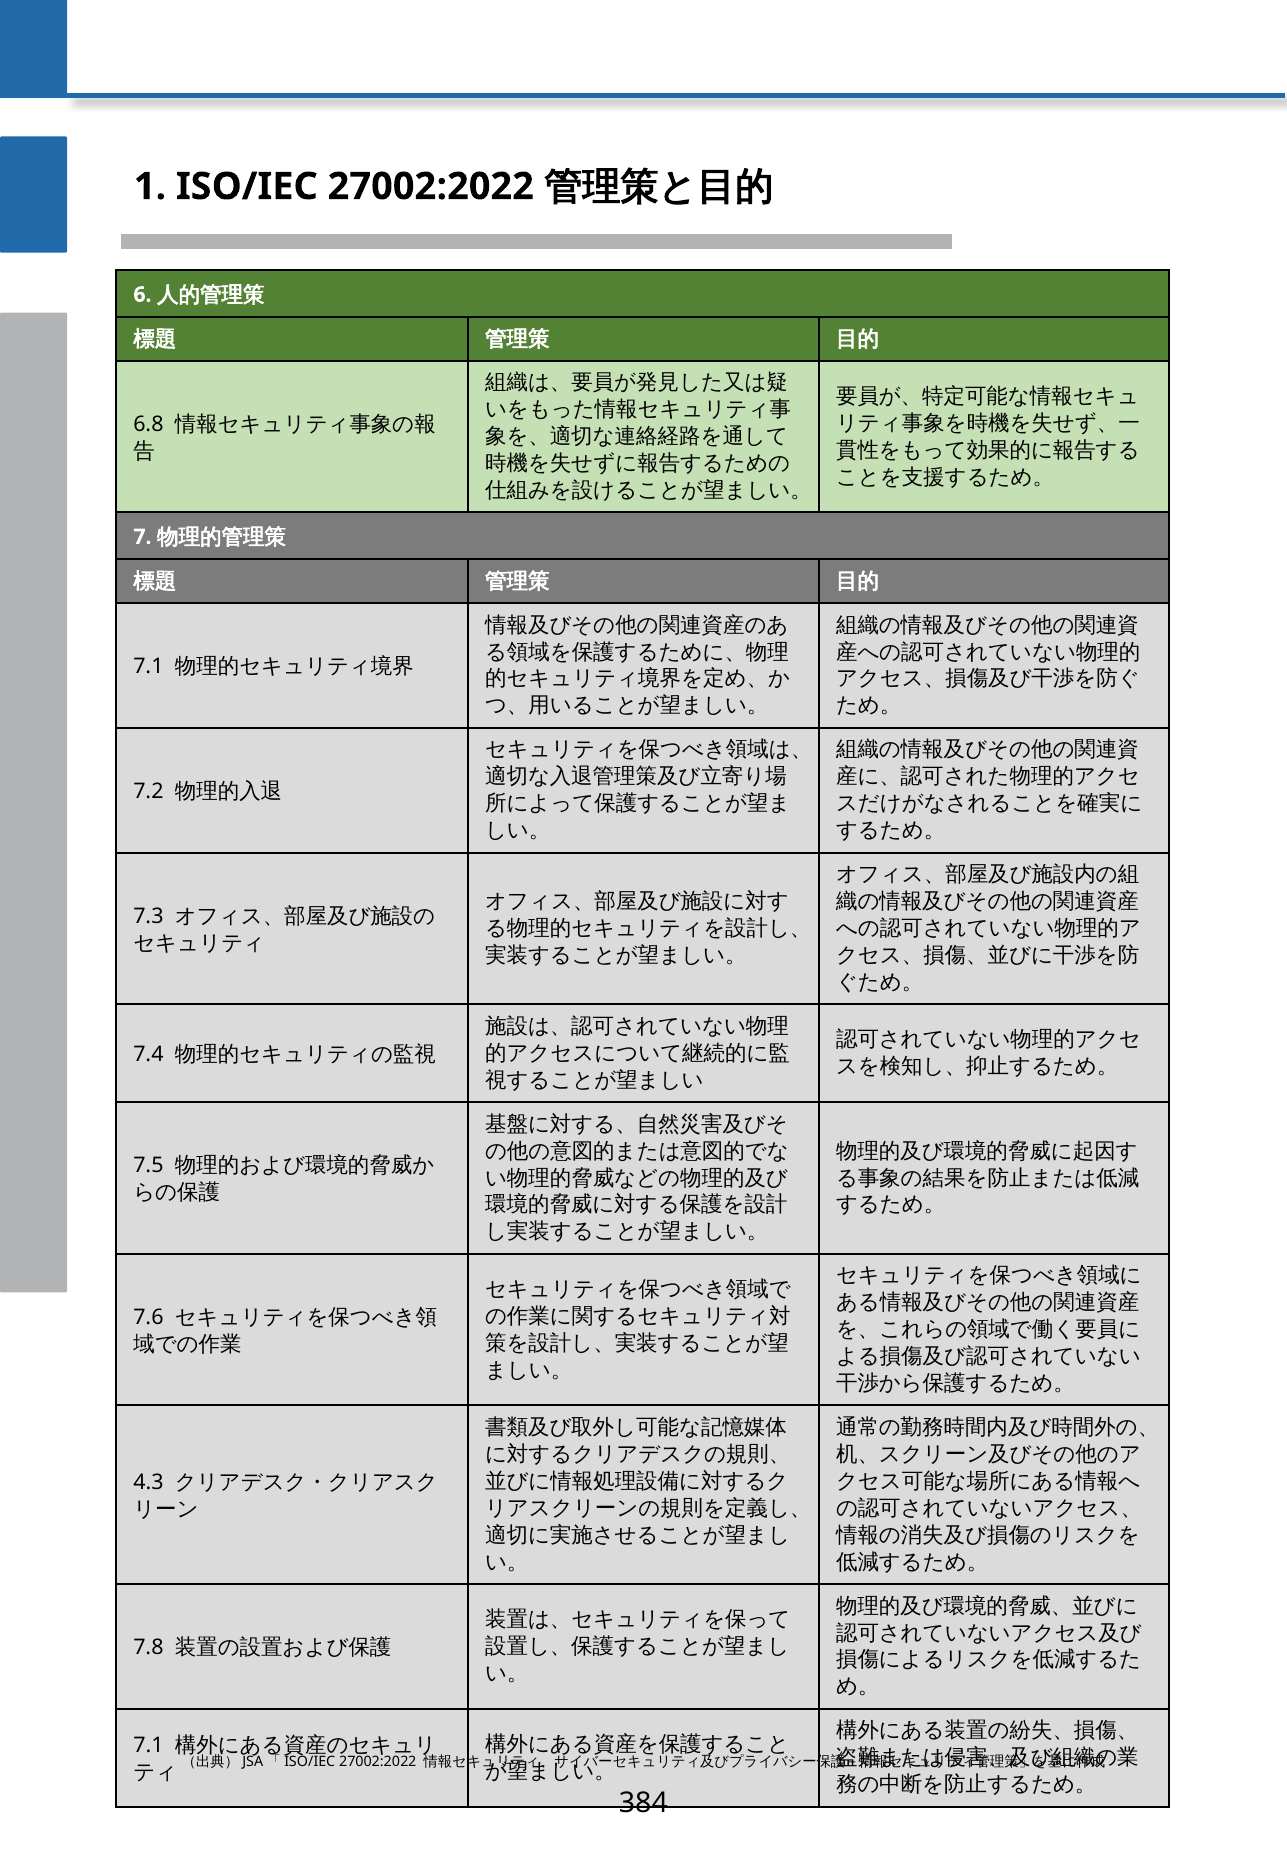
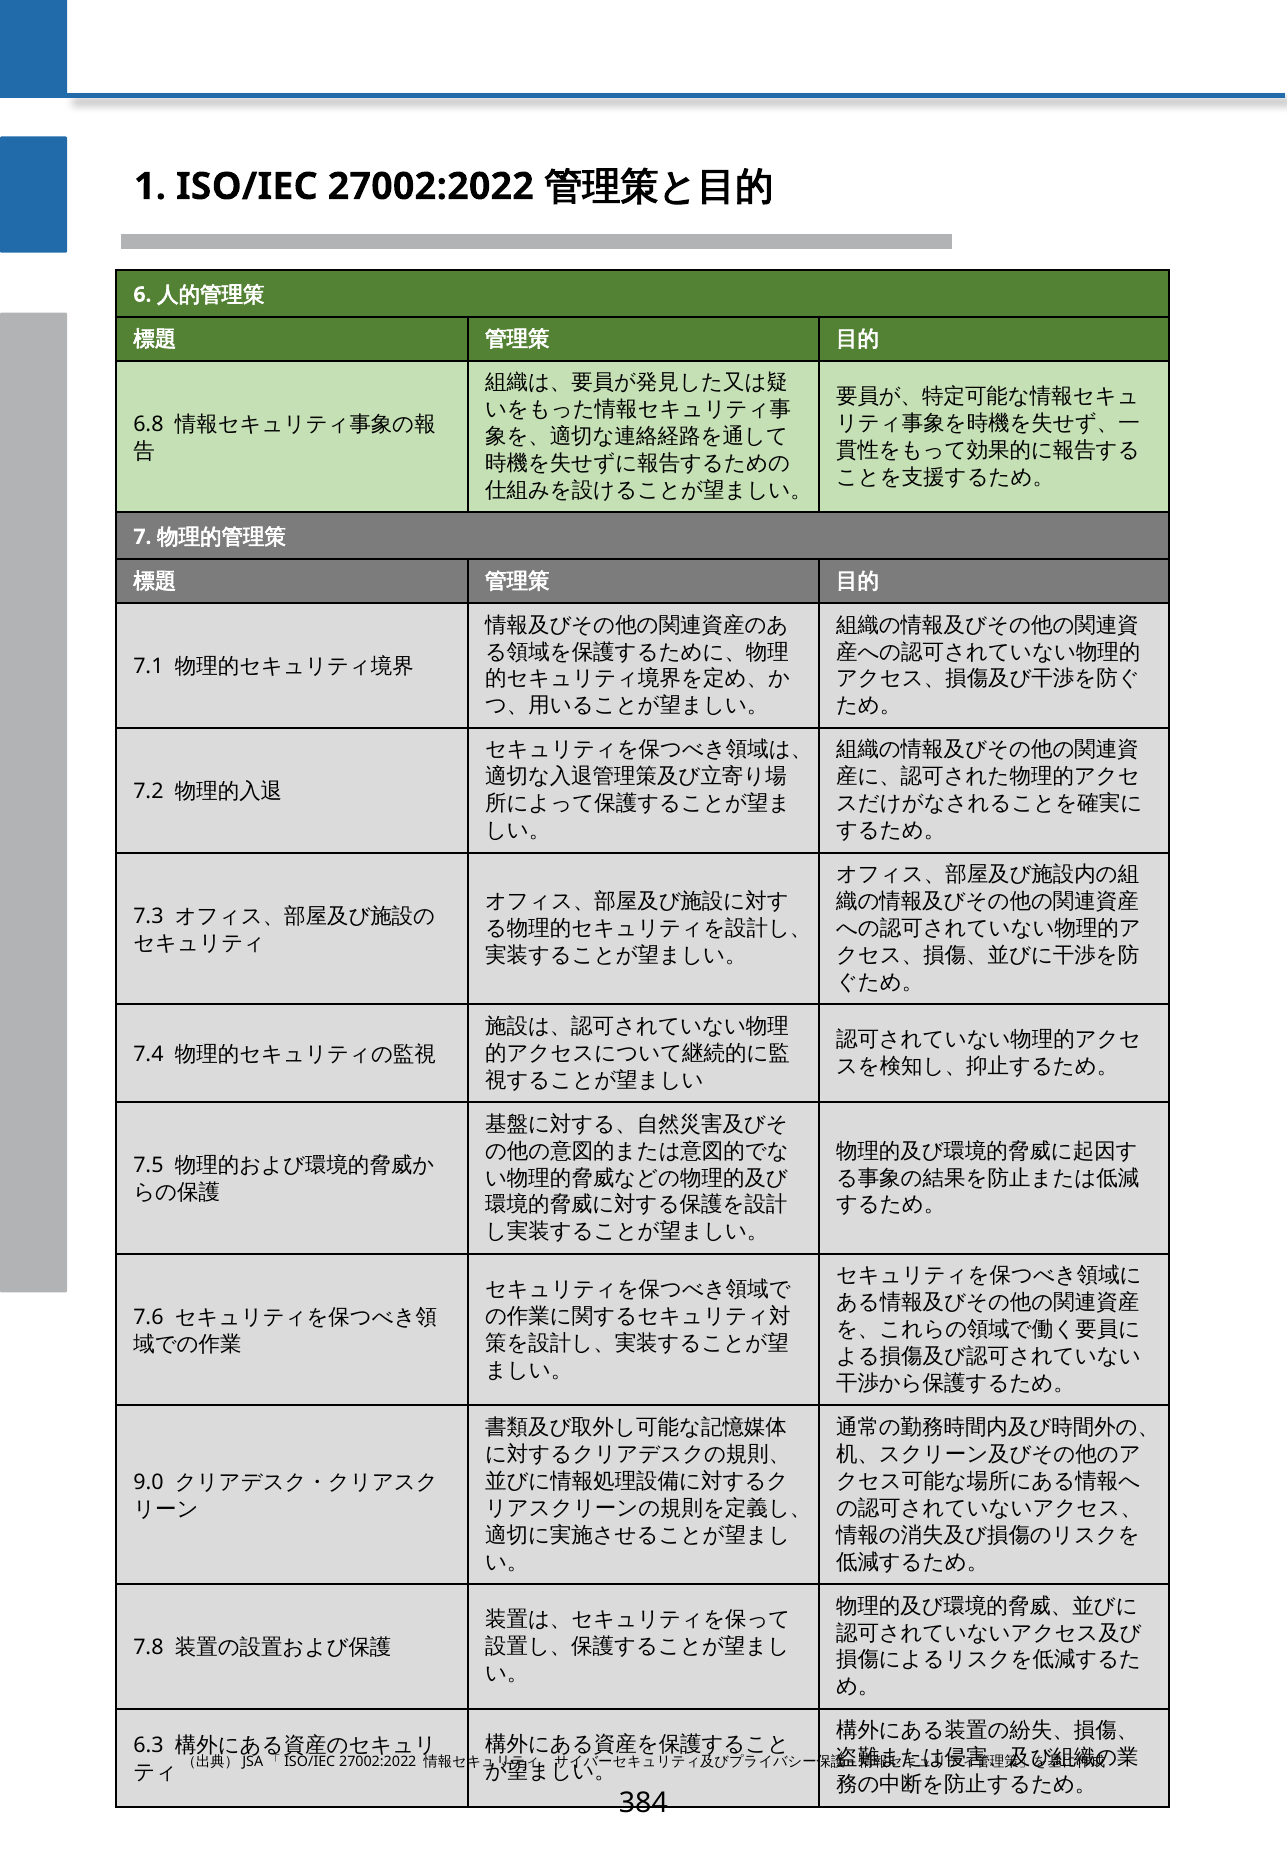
4.3: 4.3 -> 9.0 (149, 1482)
7.1: 7.1 -> 6.3 (149, 1745)
